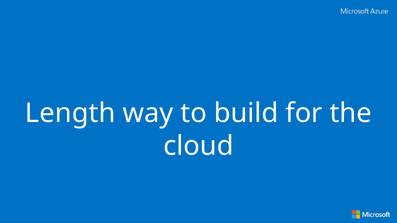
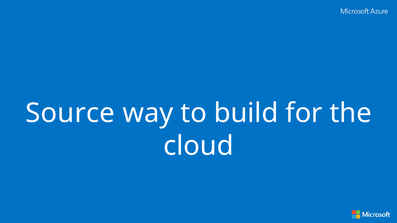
Length: Length -> Source (70, 113)
